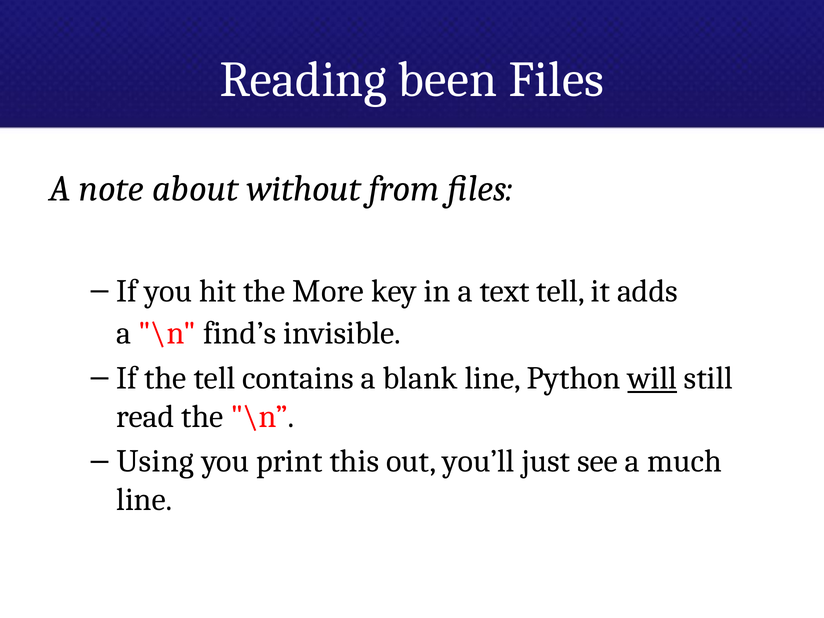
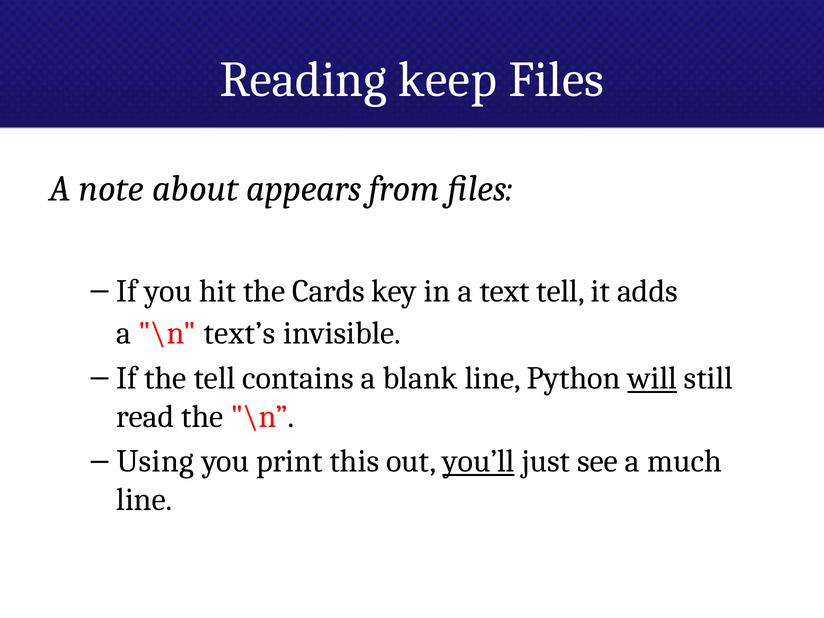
been: been -> keep (448, 80)
without: without -> appears (304, 189)
More: More -> Cards (329, 291)
find’s: find’s -> text’s (239, 333)
you’ll underline: none -> present (479, 461)
